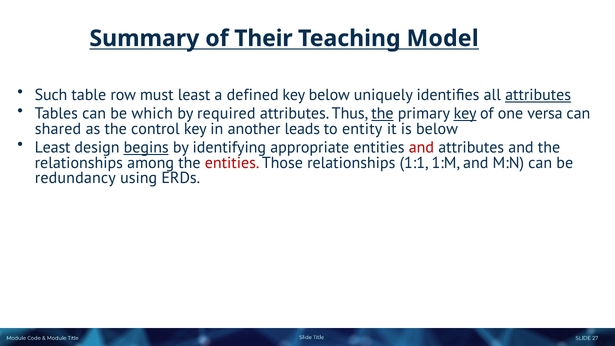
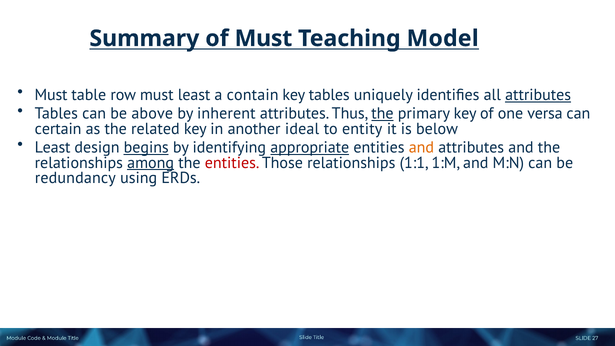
of Their: Their -> Must (263, 38)
Such: Such -> Must (51, 95)
defined: defined -> contain (253, 95)
key below: below -> tables (329, 95)
which: which -> above (152, 113)
required: required -> inherent (226, 113)
key underline: present -> none (465, 113)
shared: shared -> certain (58, 129)
control: control -> related (155, 129)
leads: leads -> ideal (302, 129)
appropriate underline: none -> present (310, 147)
and colour: red -> orange (421, 147)
among underline: none -> present (151, 163)
